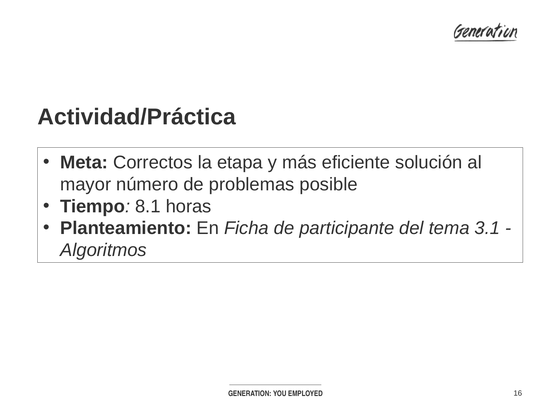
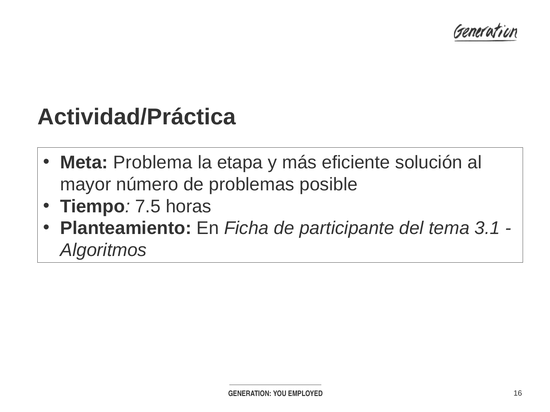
Correctos: Correctos -> Problema (153, 163)
8.1: 8.1 -> 7.5 (148, 207)
